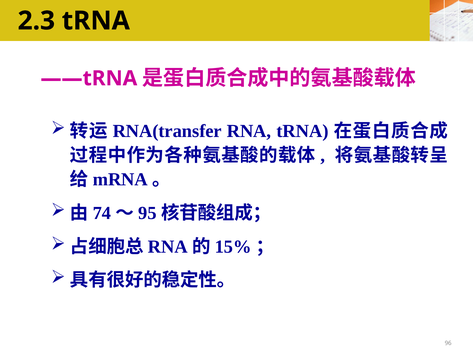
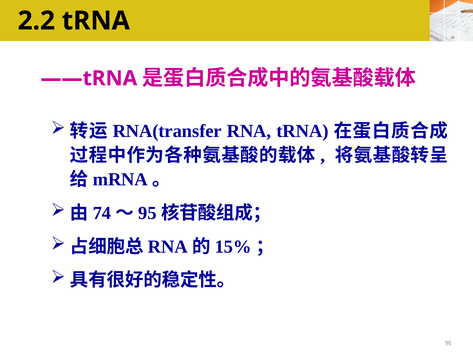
2.3: 2.3 -> 2.2 (36, 21)
